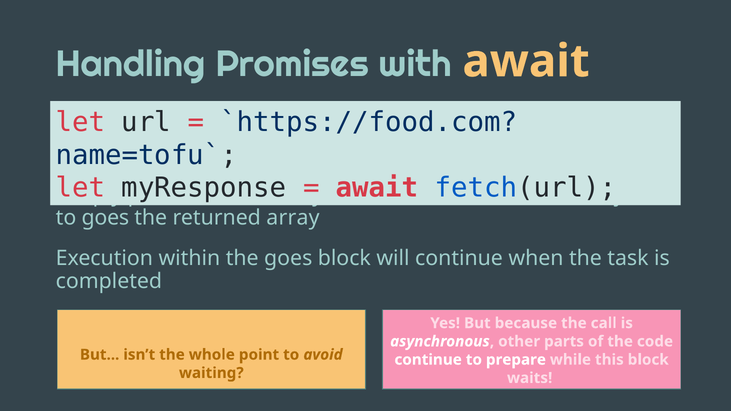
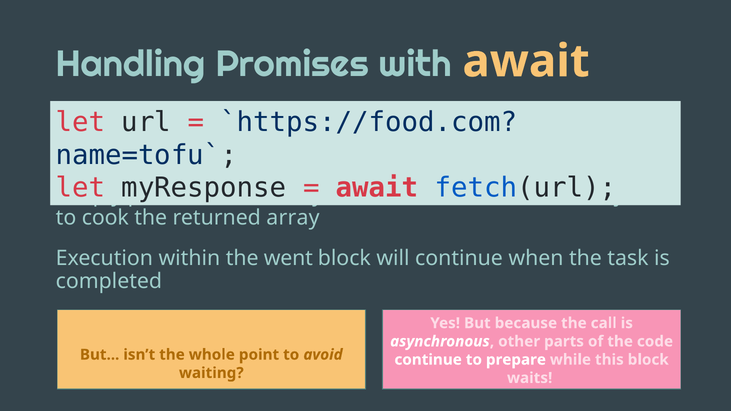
to goes: goes -> cook (105, 218)
the goes: goes -> went (288, 259)
